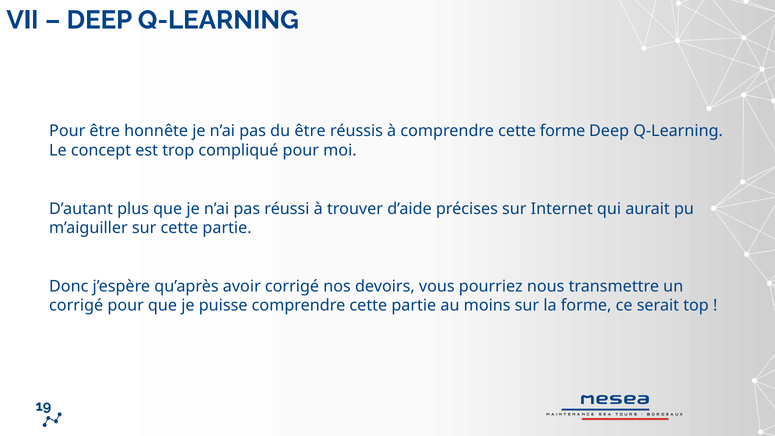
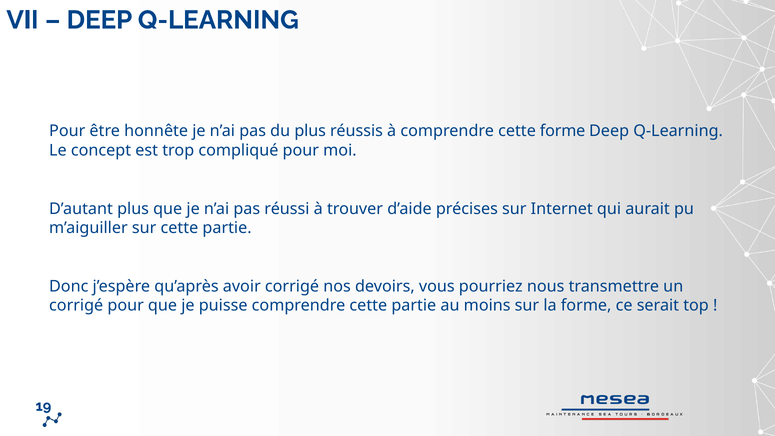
du être: être -> plus (310, 131)
